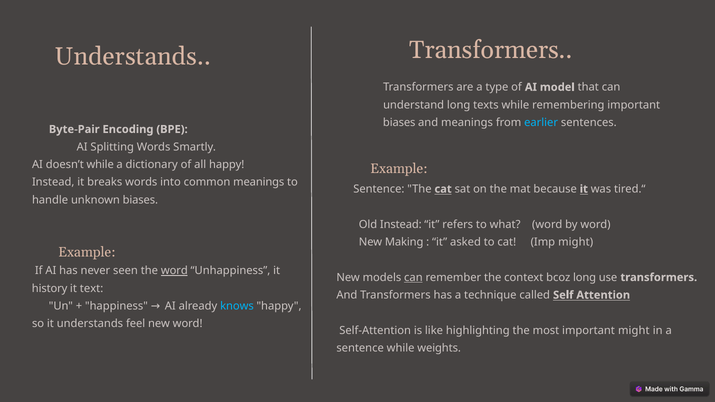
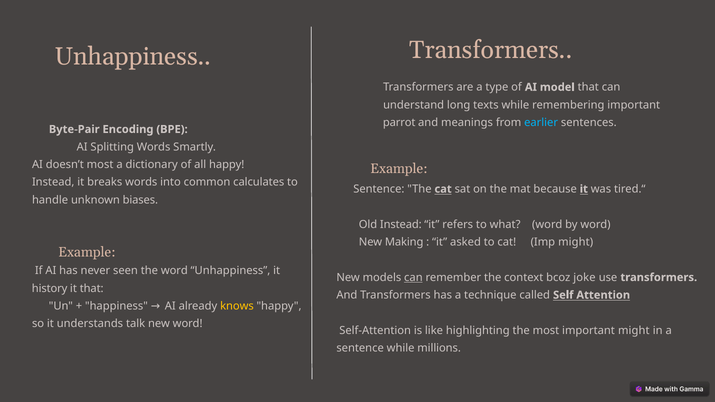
Understands: Understands -> Unhappiness (133, 57)
biases: biases -> parrot (399, 123)
doesn’t while: while -> most (100, 165)
common meanings: meanings -> calculates (259, 182)
word underline: present -> none (174, 271)
bcoz long: long -> joke (584, 277)
it text: text -> that (92, 288)
knows colour: light blue -> yellow (237, 306)
feel: feel -> talk (136, 324)
weights: weights -> millions (439, 348)
